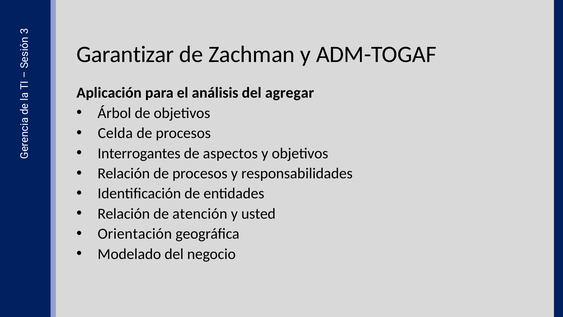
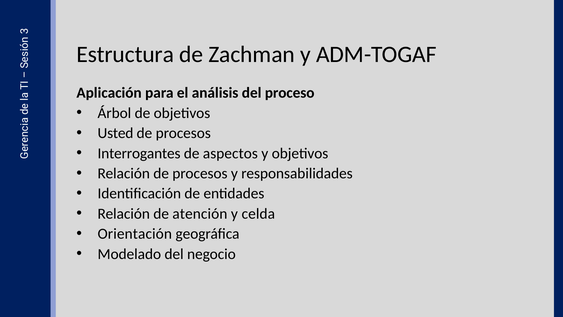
Garantizar: Garantizar -> Estructura (125, 54)
agregar: agregar -> proceso (290, 93)
Celda: Celda -> Usted (115, 133)
usted: usted -> celda (258, 214)
